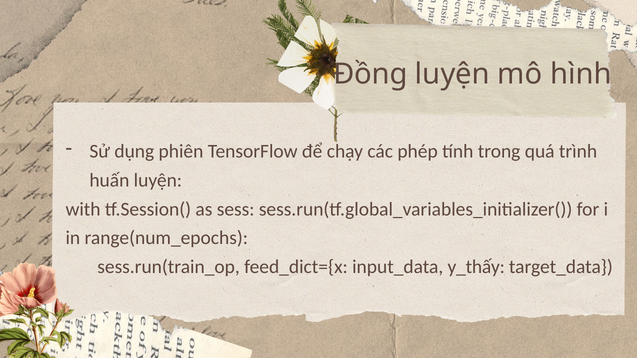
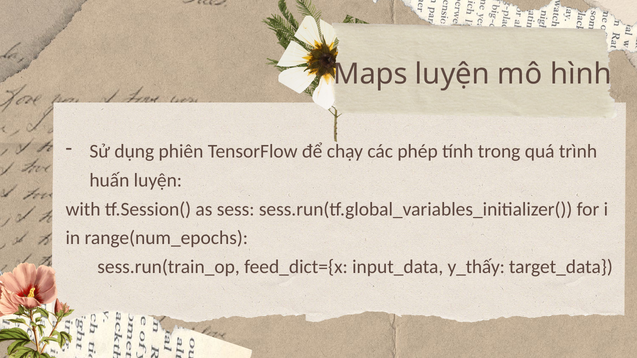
Đồng: Đồng -> Maps (370, 74)
